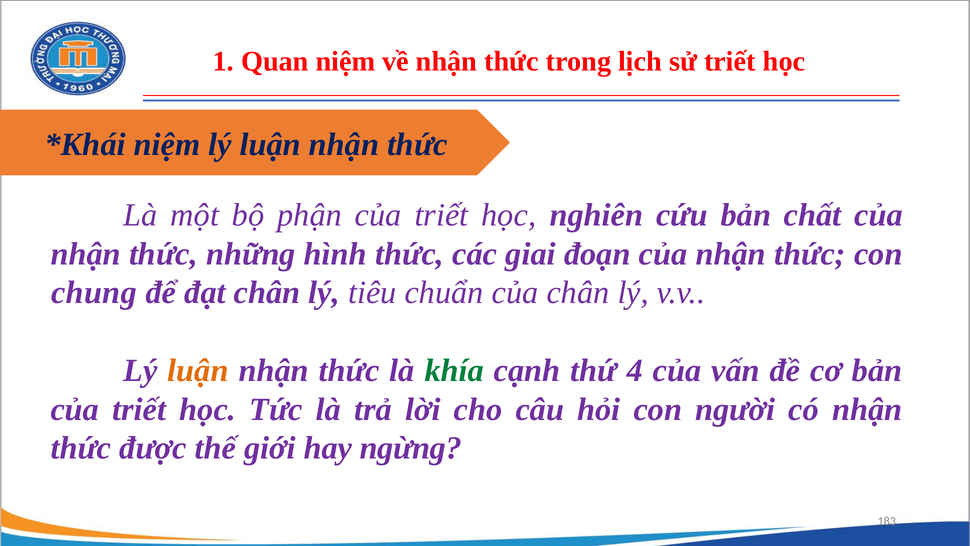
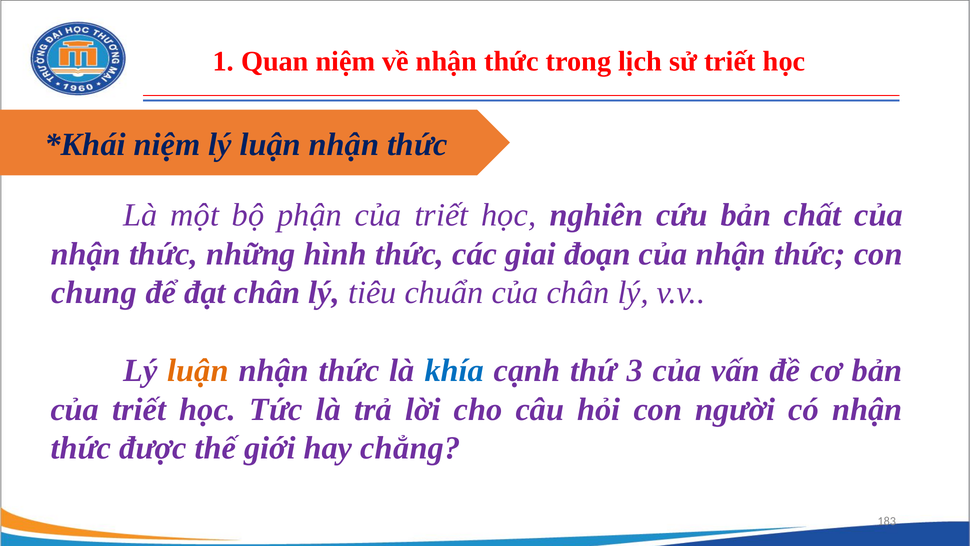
khía colour: green -> blue (454, 370)
4: 4 -> 3 (635, 370)
ngừng: ngừng -> chẳng (410, 448)
